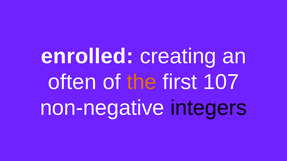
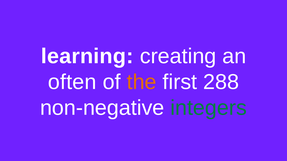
enrolled: enrolled -> learning (87, 56)
107: 107 -> 288 (221, 82)
integers colour: black -> green (209, 108)
